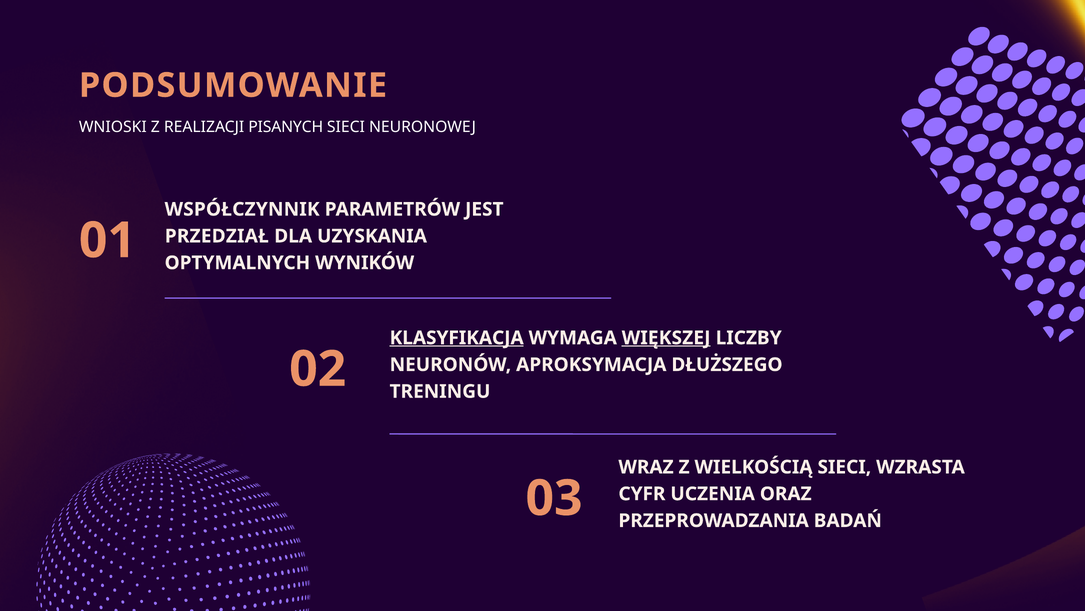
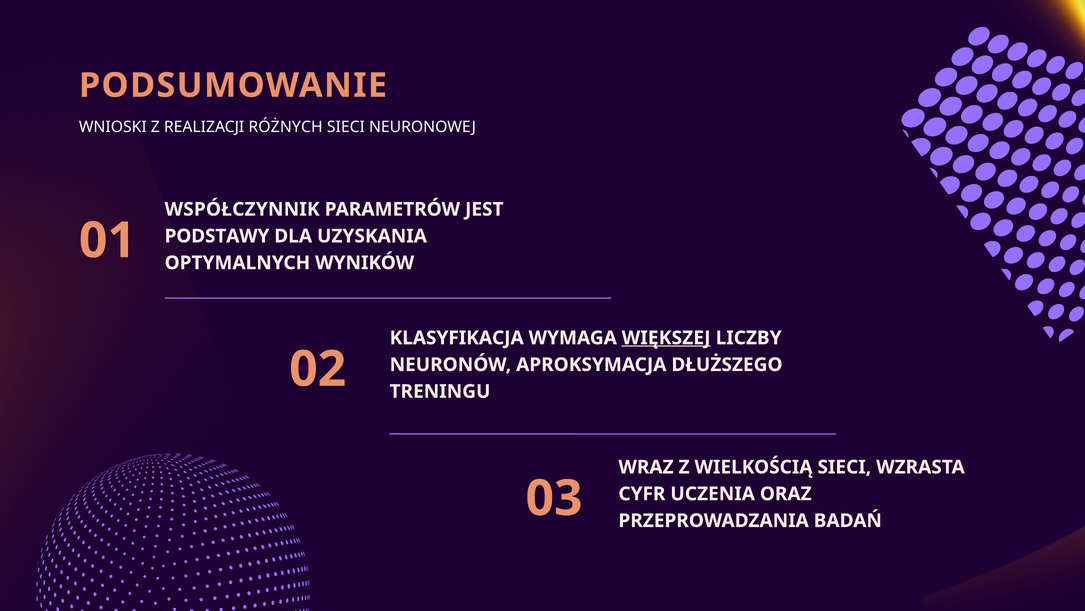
PISANYCH: PISANYCH -> RÓŻNYCH (286, 127)
PRZEDZIAŁ: PRZEDZIAŁ -> PODSTAWY (217, 236)
KLASYFIKACJA underline: present -> none (457, 338)
